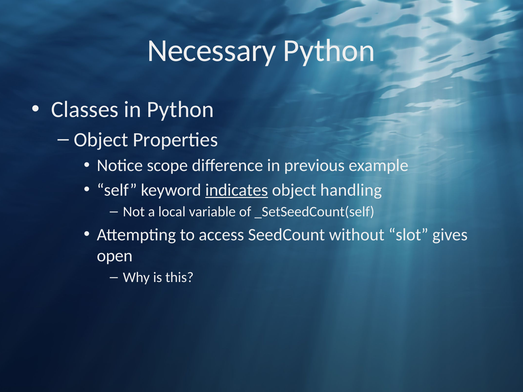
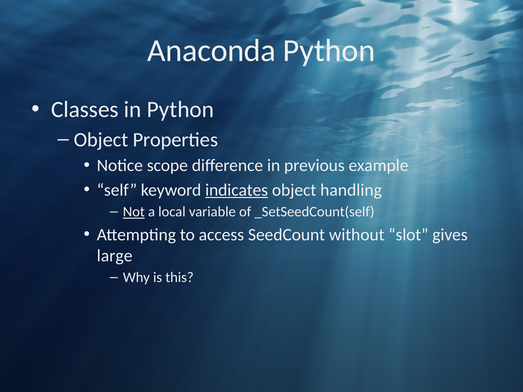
Necessary: Necessary -> Anaconda (212, 51)
Not underline: none -> present (134, 212)
open: open -> large (115, 256)
